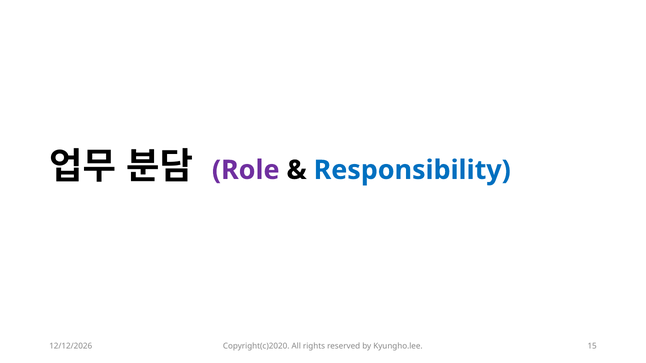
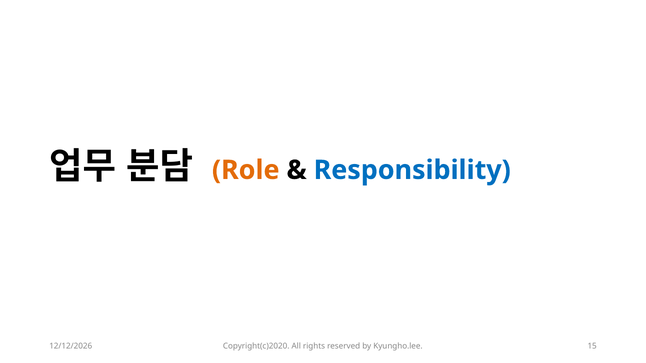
Role colour: purple -> orange (246, 170)
